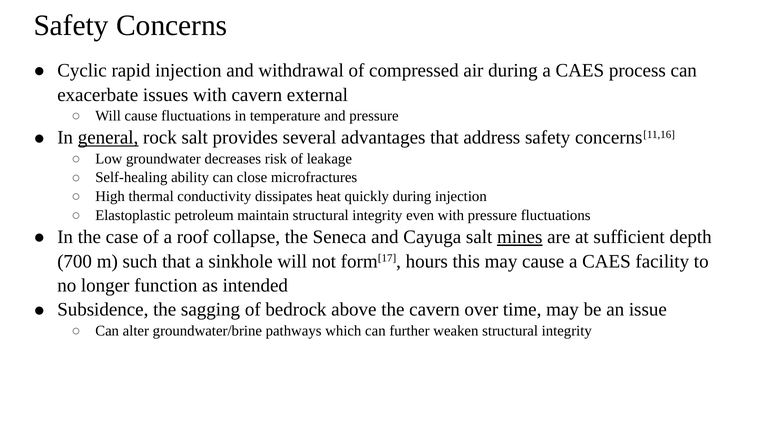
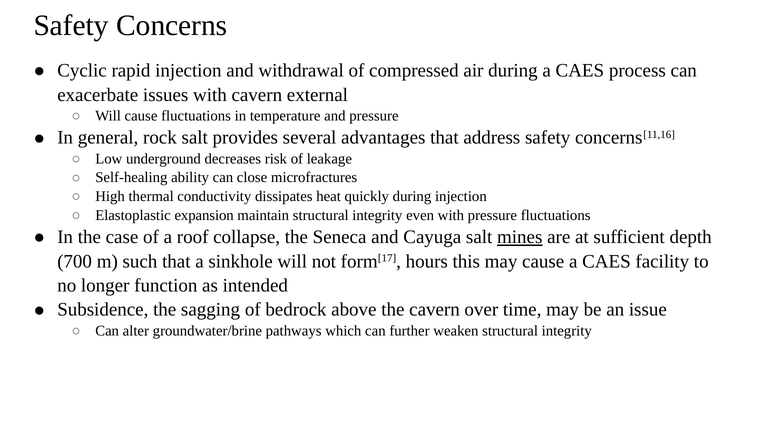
general underline: present -> none (108, 138)
groundwater: groundwater -> underground (163, 159)
petroleum: petroleum -> expansion (204, 215)
